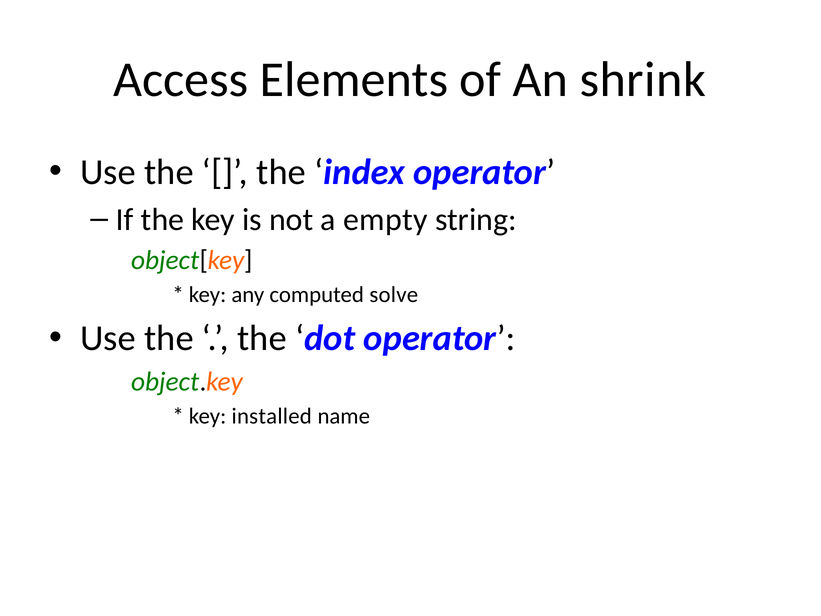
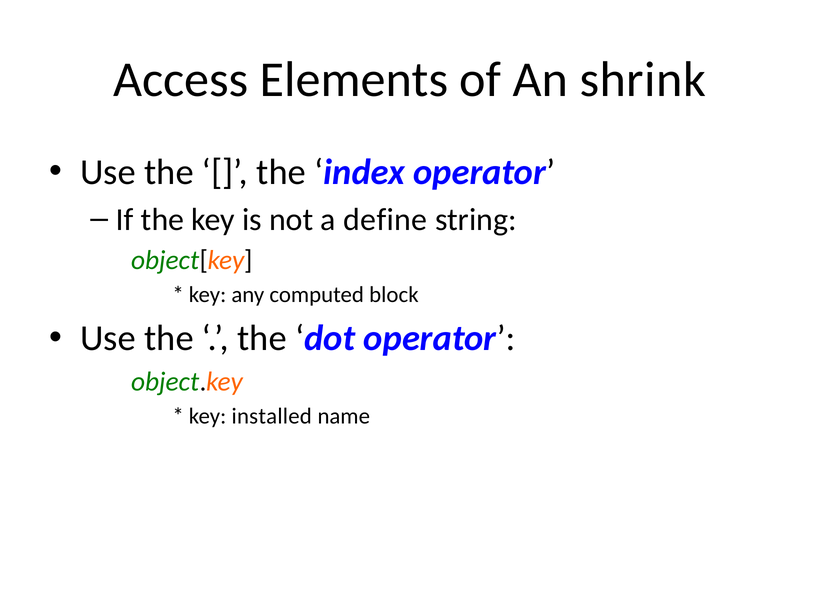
empty: empty -> define (385, 219)
solve: solve -> block (394, 294)
